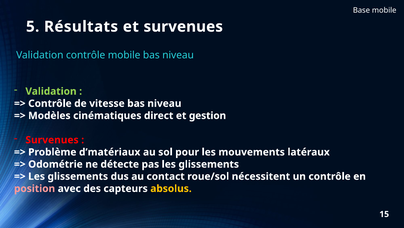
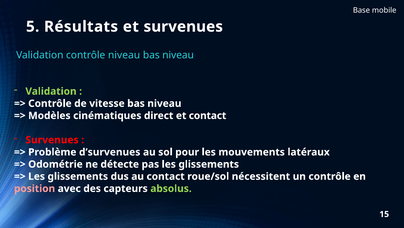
contrôle mobile: mobile -> niveau (124, 55)
et gestion: gestion -> contact (208, 115)
d’matériaux: d’matériaux -> d’survenues (110, 152)
absolus colour: yellow -> light green (171, 188)
